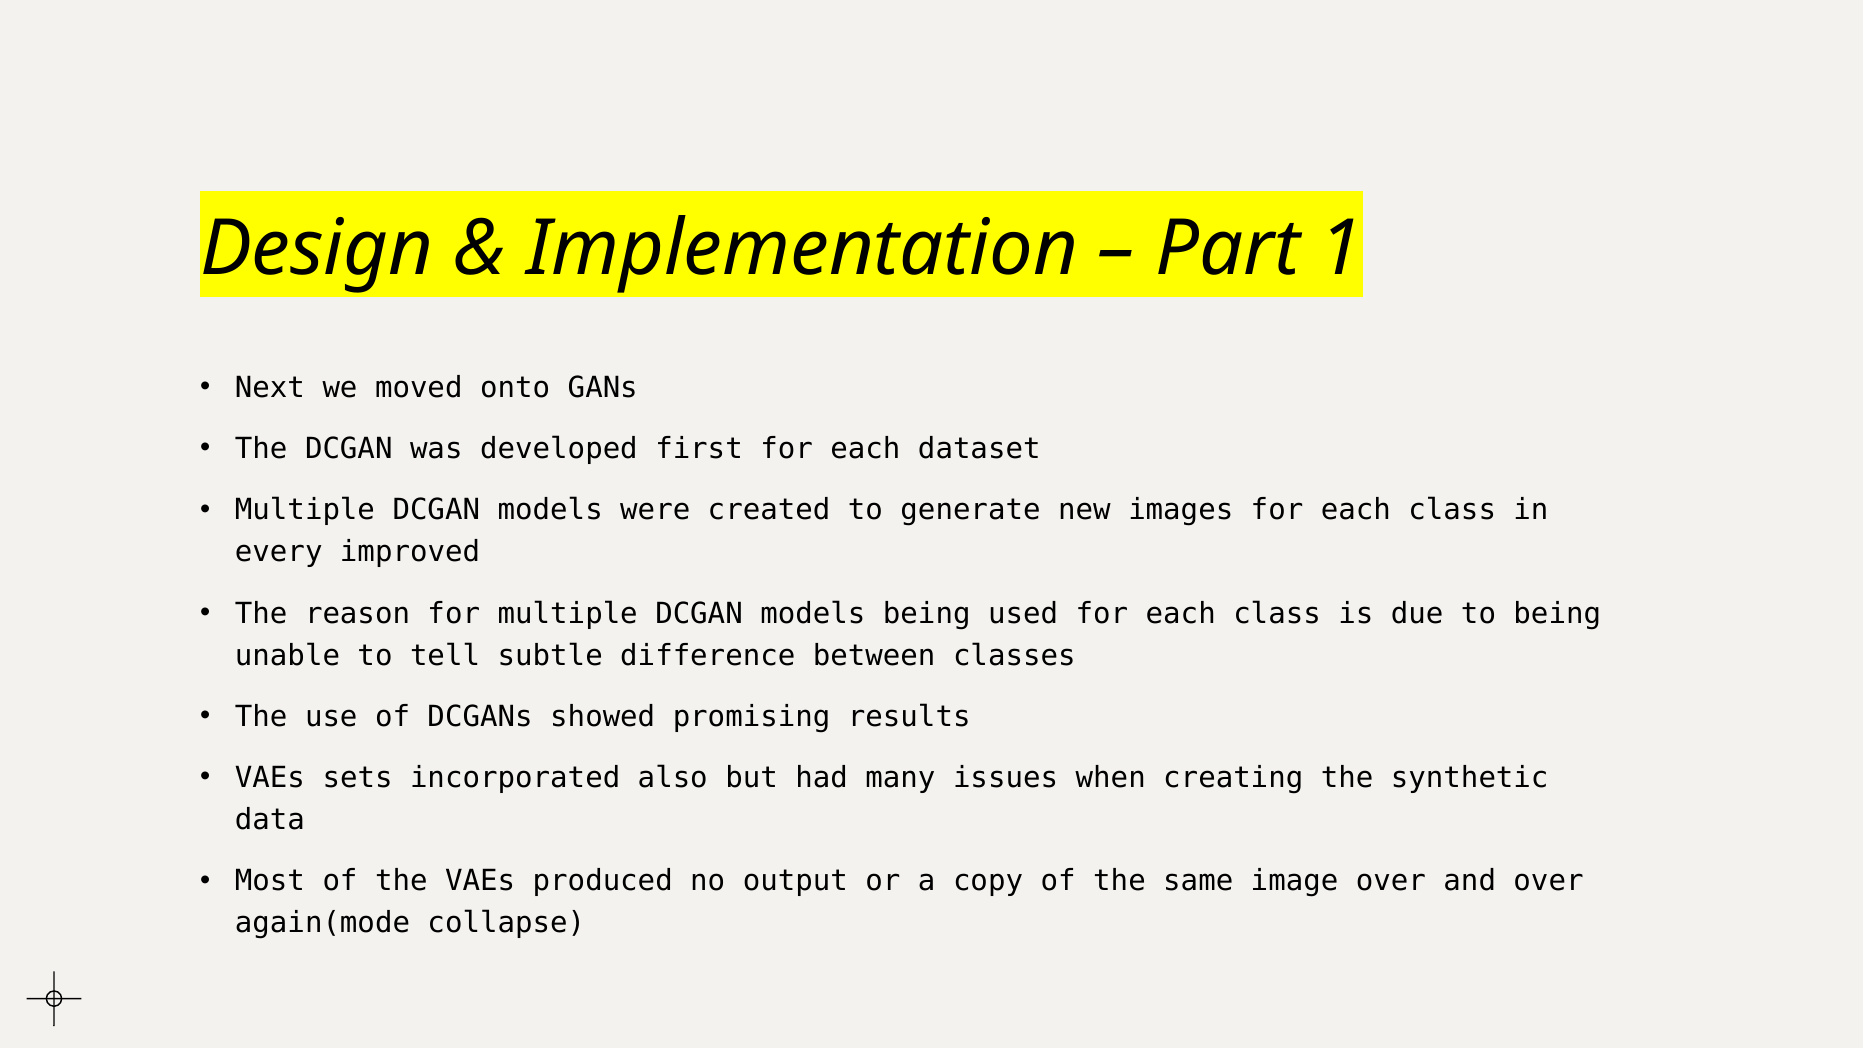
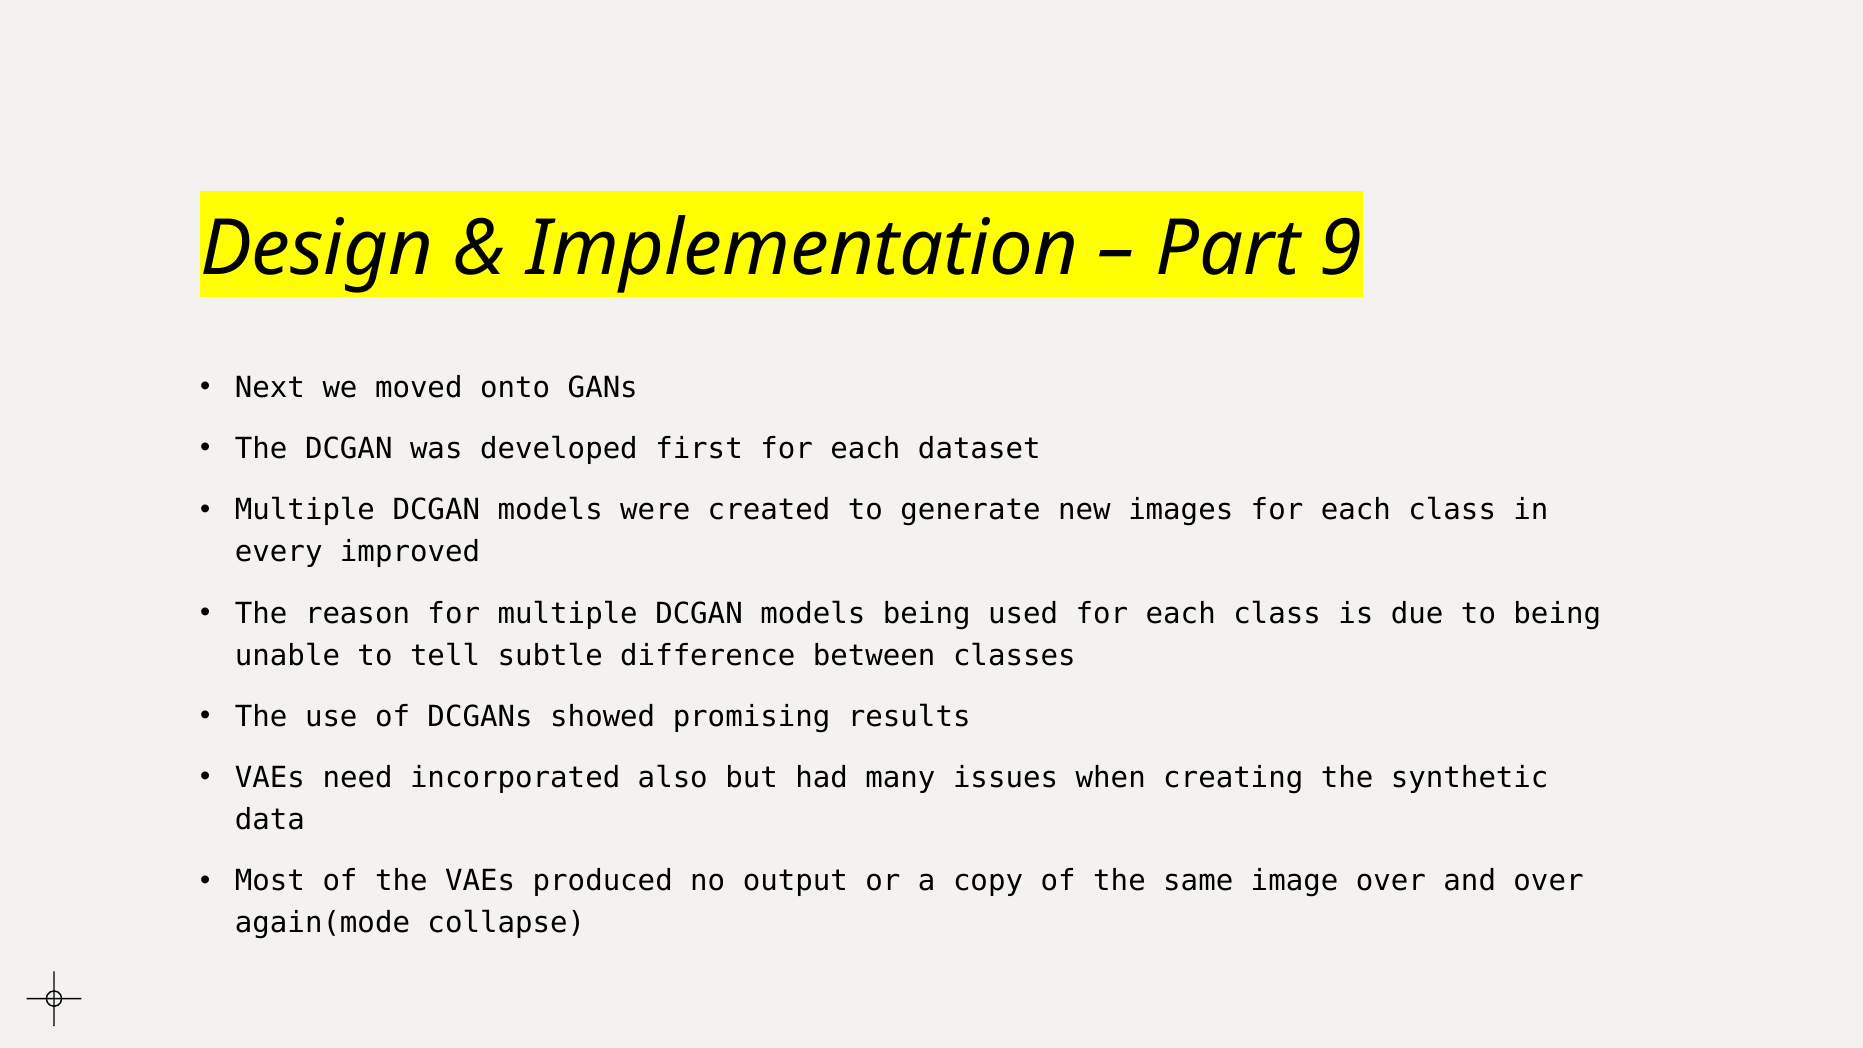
1: 1 -> 9 (1341, 249)
sets: sets -> need (358, 778)
